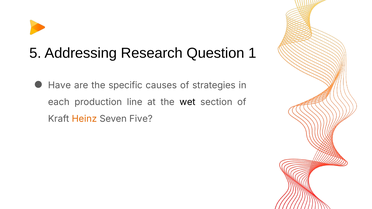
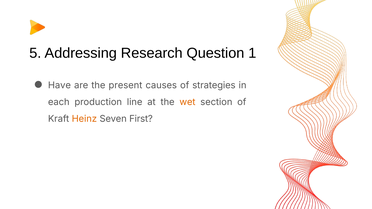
specific: specific -> present (125, 85)
wet colour: black -> orange (187, 102)
Five: Five -> First (141, 119)
